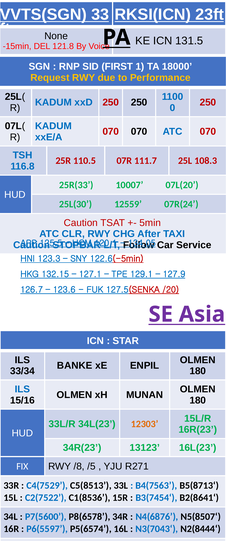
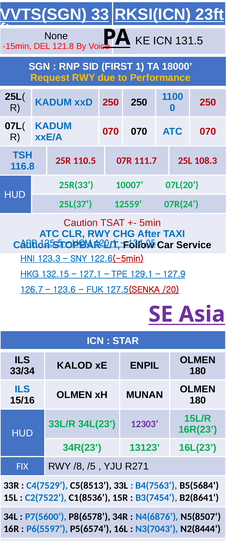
25L(30: 25L(30 -> 25L(37 (75, 204)
BANKE: BANKE -> KALOD (75, 365)
12303 colour: orange -> purple (145, 424)
B5(8713‘: B5(8713‘ -> B5(5684‘ (199, 485)
